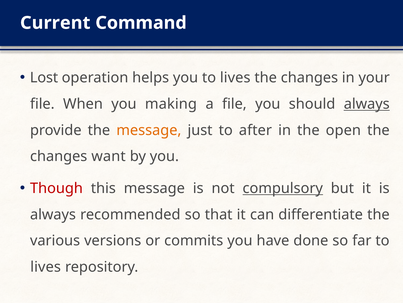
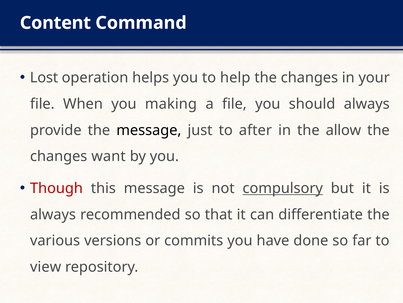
Current: Current -> Content (55, 23)
you to lives: lives -> help (235, 78)
always underline: present -> none (367, 104)
message colour: orange -> black (149, 130)
open: open -> allow (343, 130)
lives: lives -> view (46, 266)
